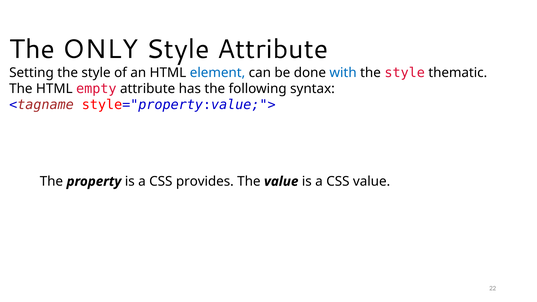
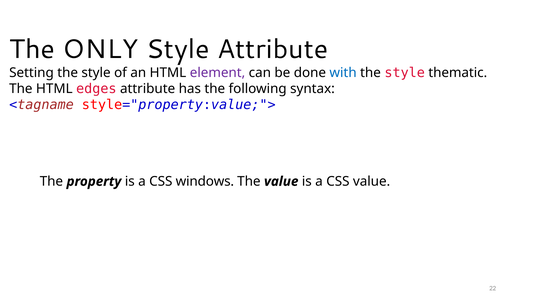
element colour: blue -> purple (218, 73)
empty: empty -> edges (96, 89)
provides: provides -> windows (205, 181)
